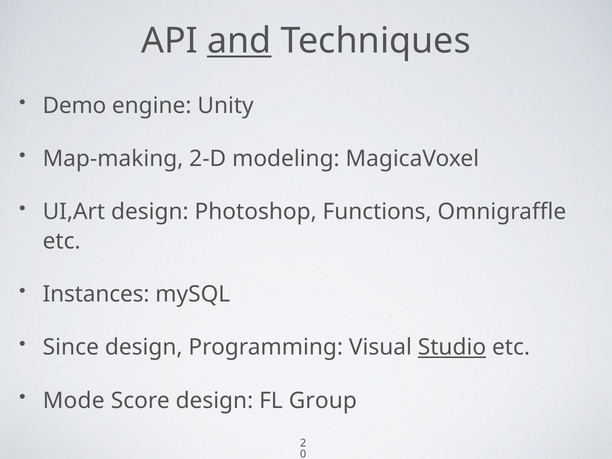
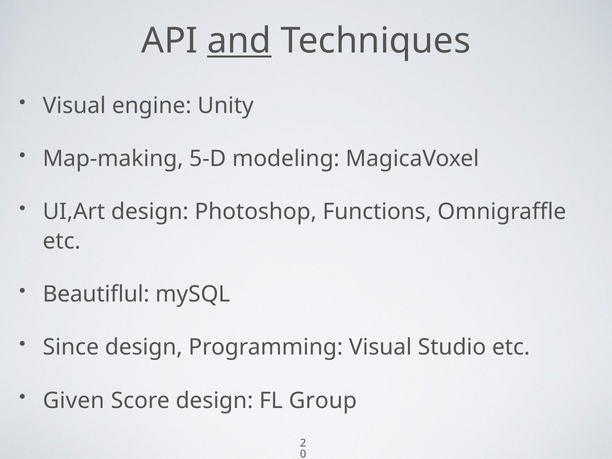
Demo: Demo -> Visual (74, 106)
2-D: 2-D -> 5-D (208, 159)
Instances: Instances -> Beautiflul (96, 294)
Studio underline: present -> none (452, 347)
Mode: Mode -> Given (74, 401)
